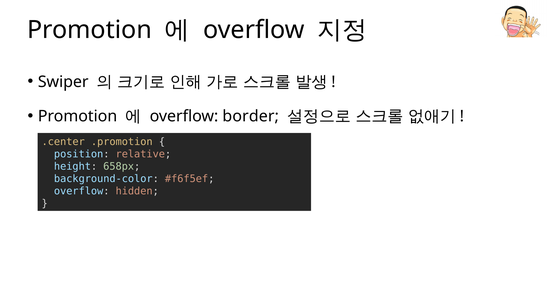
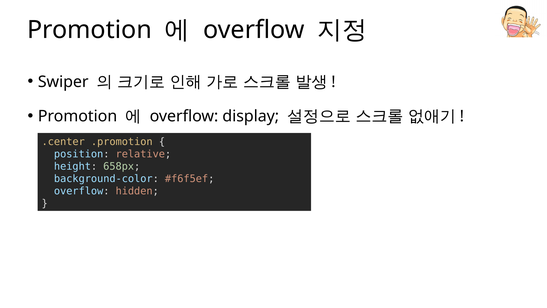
border: border -> display (251, 116)
